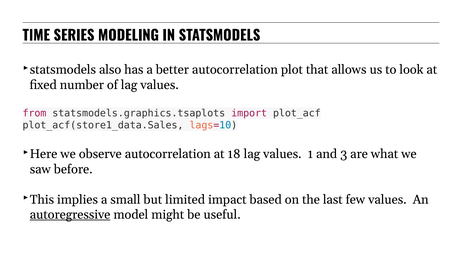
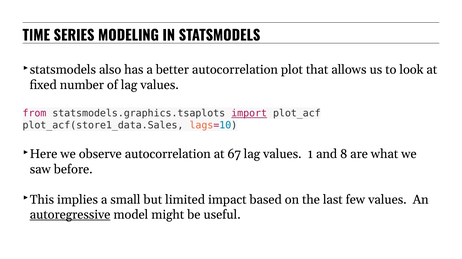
import underline: none -> present (249, 114)
18: 18 -> 67 (234, 154)
3: 3 -> 8 (344, 154)
